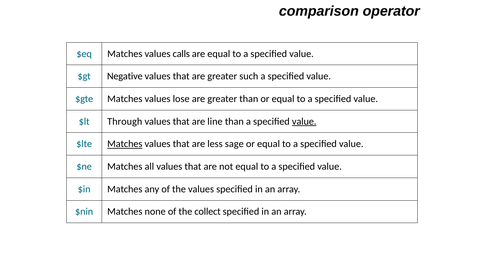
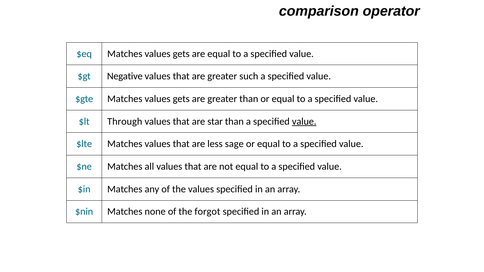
$eq Matches values calls: calls -> gets (181, 54)
$gte Matches values lose: lose -> gets (181, 99)
line: line -> star (215, 122)
Matches underline: present -> none (125, 144)
collect: collect -> forgot (207, 212)
